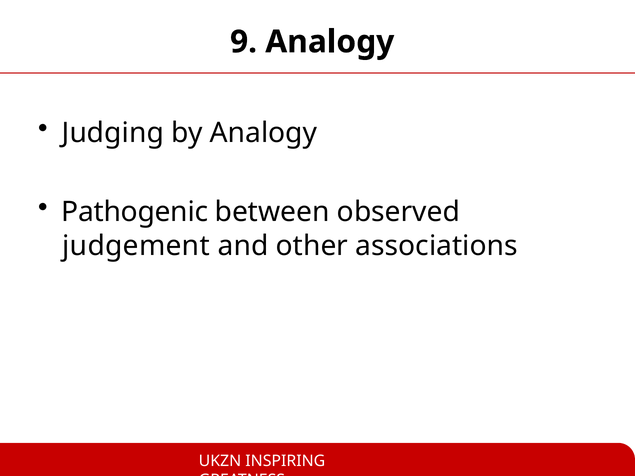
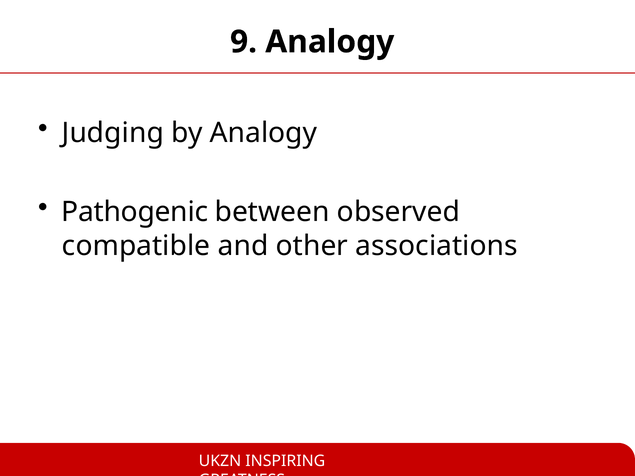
judgement: judgement -> compatible (136, 246)
